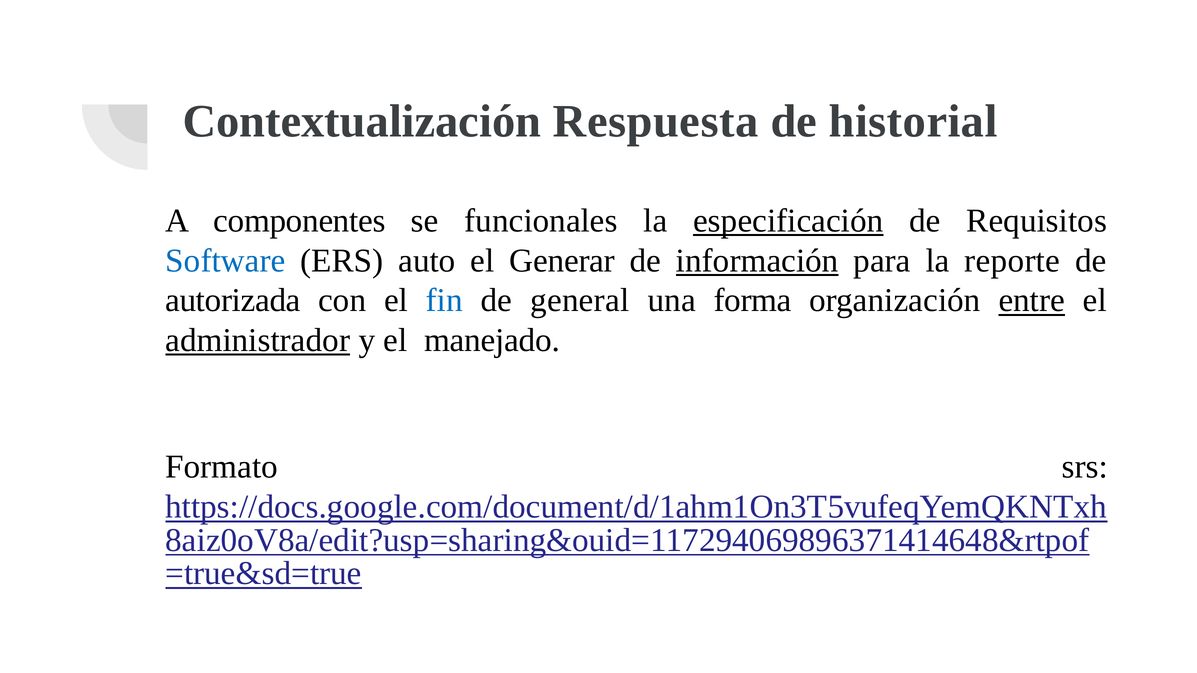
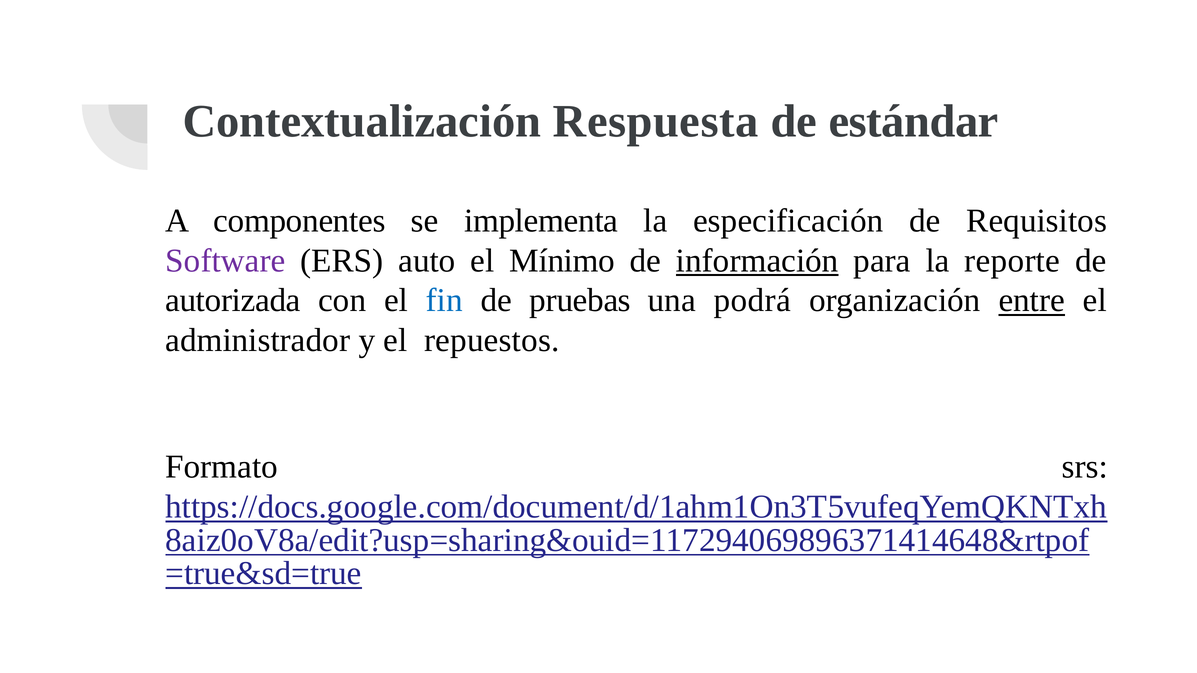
historial: historial -> estándar (914, 121)
funcionales: funcionales -> implementa (541, 221)
especificación underline: present -> none (788, 221)
Software colour: blue -> purple (225, 261)
Generar: Generar -> Mínimo (562, 261)
general: general -> pruebas (580, 301)
forma: forma -> podrá (752, 301)
administrador underline: present -> none (258, 341)
manejado: manejado -> repuestos (492, 341)
